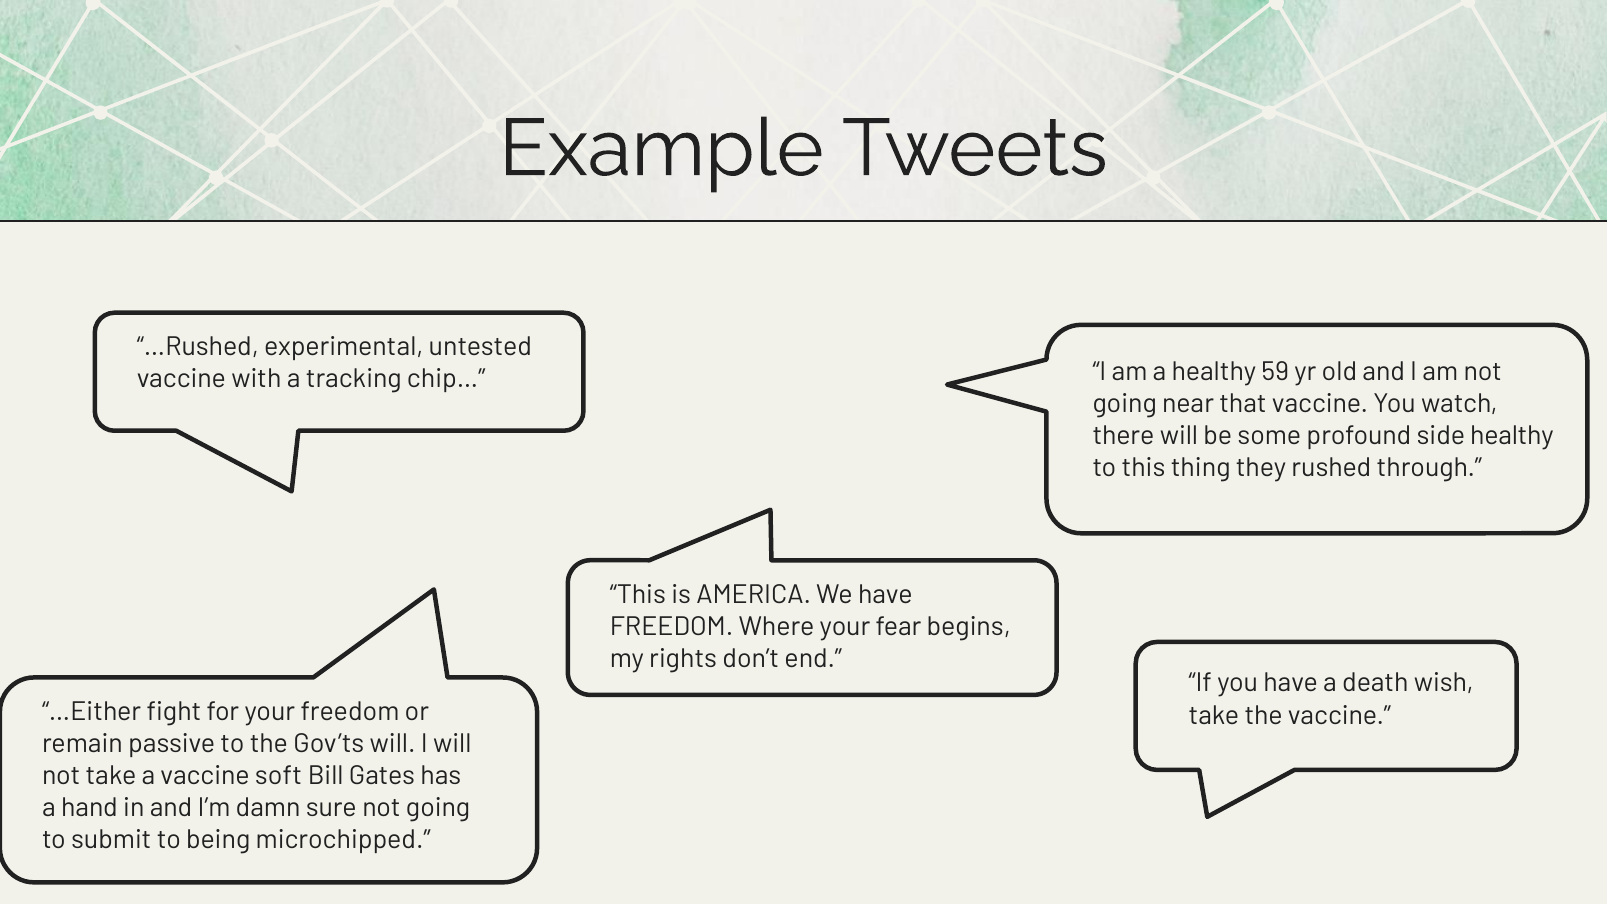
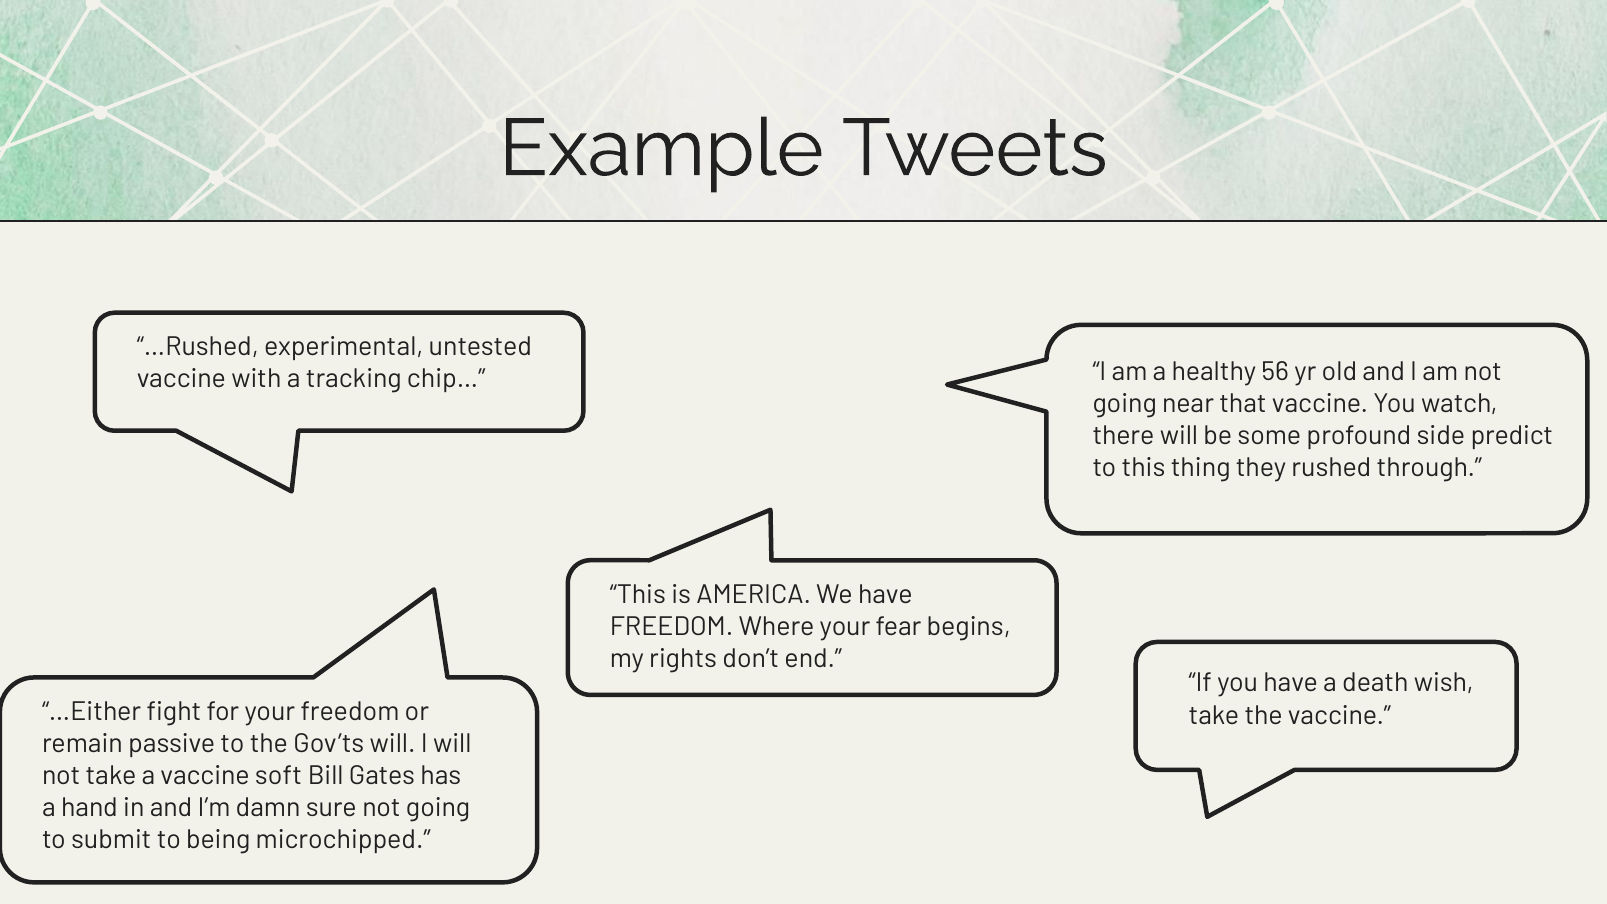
59: 59 -> 56 (1275, 371)
side healthy: healthy -> predict (1512, 436)
